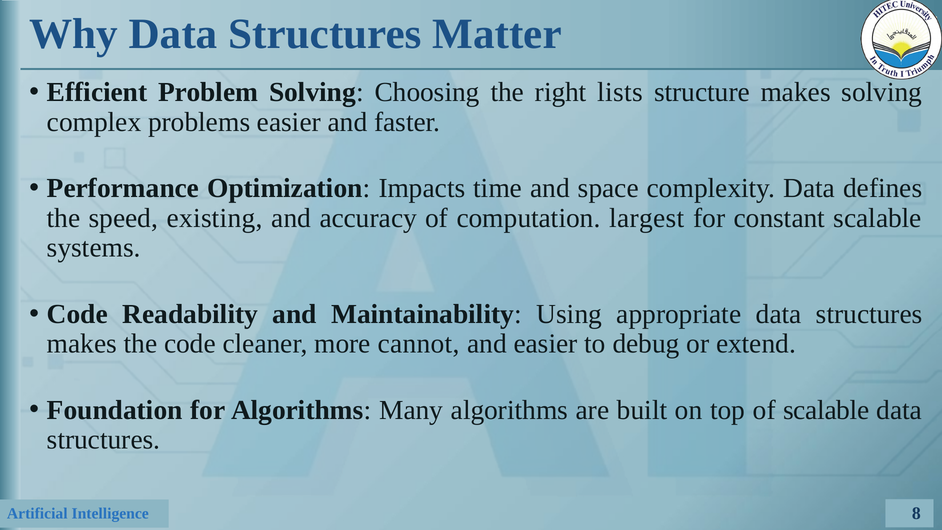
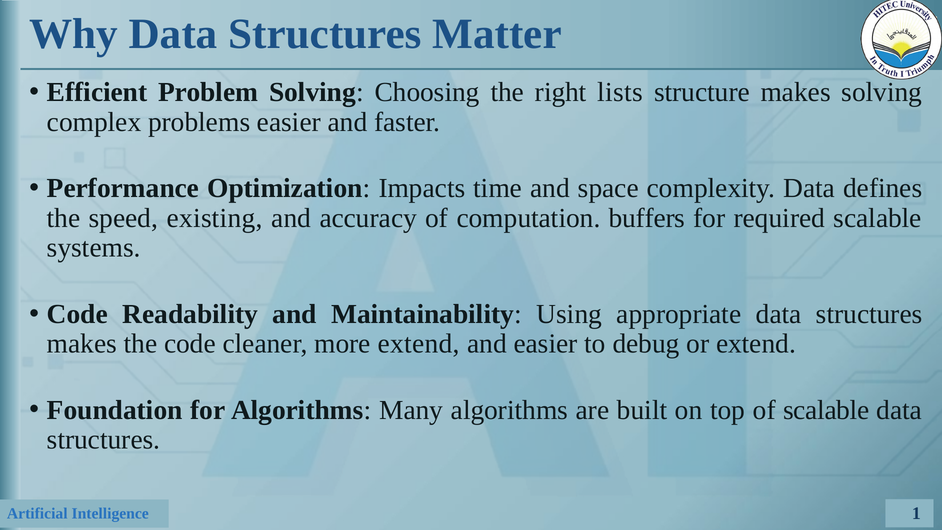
largest: largest -> buffers (647, 218)
constant: constant -> required (779, 218)
more cannot: cannot -> extend (419, 344)
8: 8 -> 1 (916, 513)
